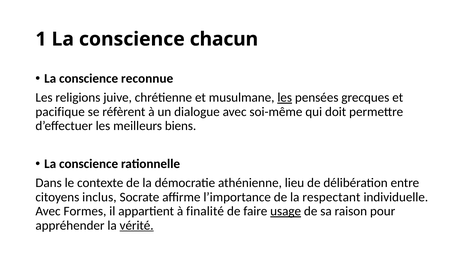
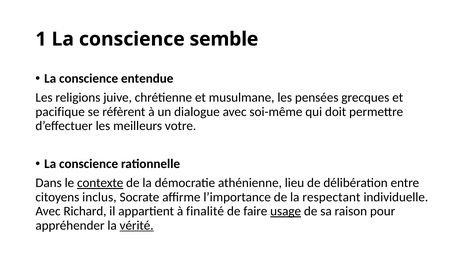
chacun: chacun -> semble (224, 39)
reconnue: reconnue -> entendue (147, 78)
les underline: present -> none (285, 97)
biens: biens -> votre (181, 126)
contexte underline: none -> present (100, 183)
Formes: Formes -> Richard (85, 211)
